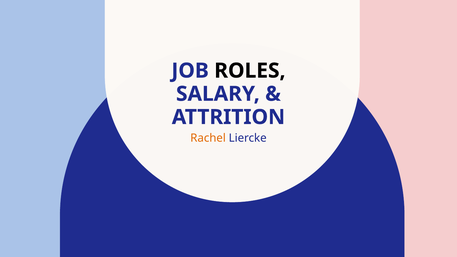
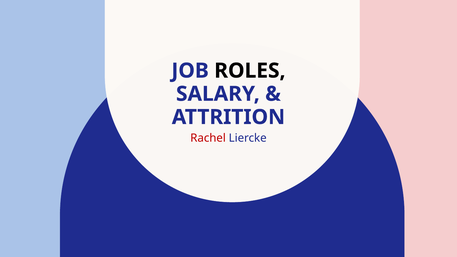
Rachel colour: orange -> red (208, 138)
